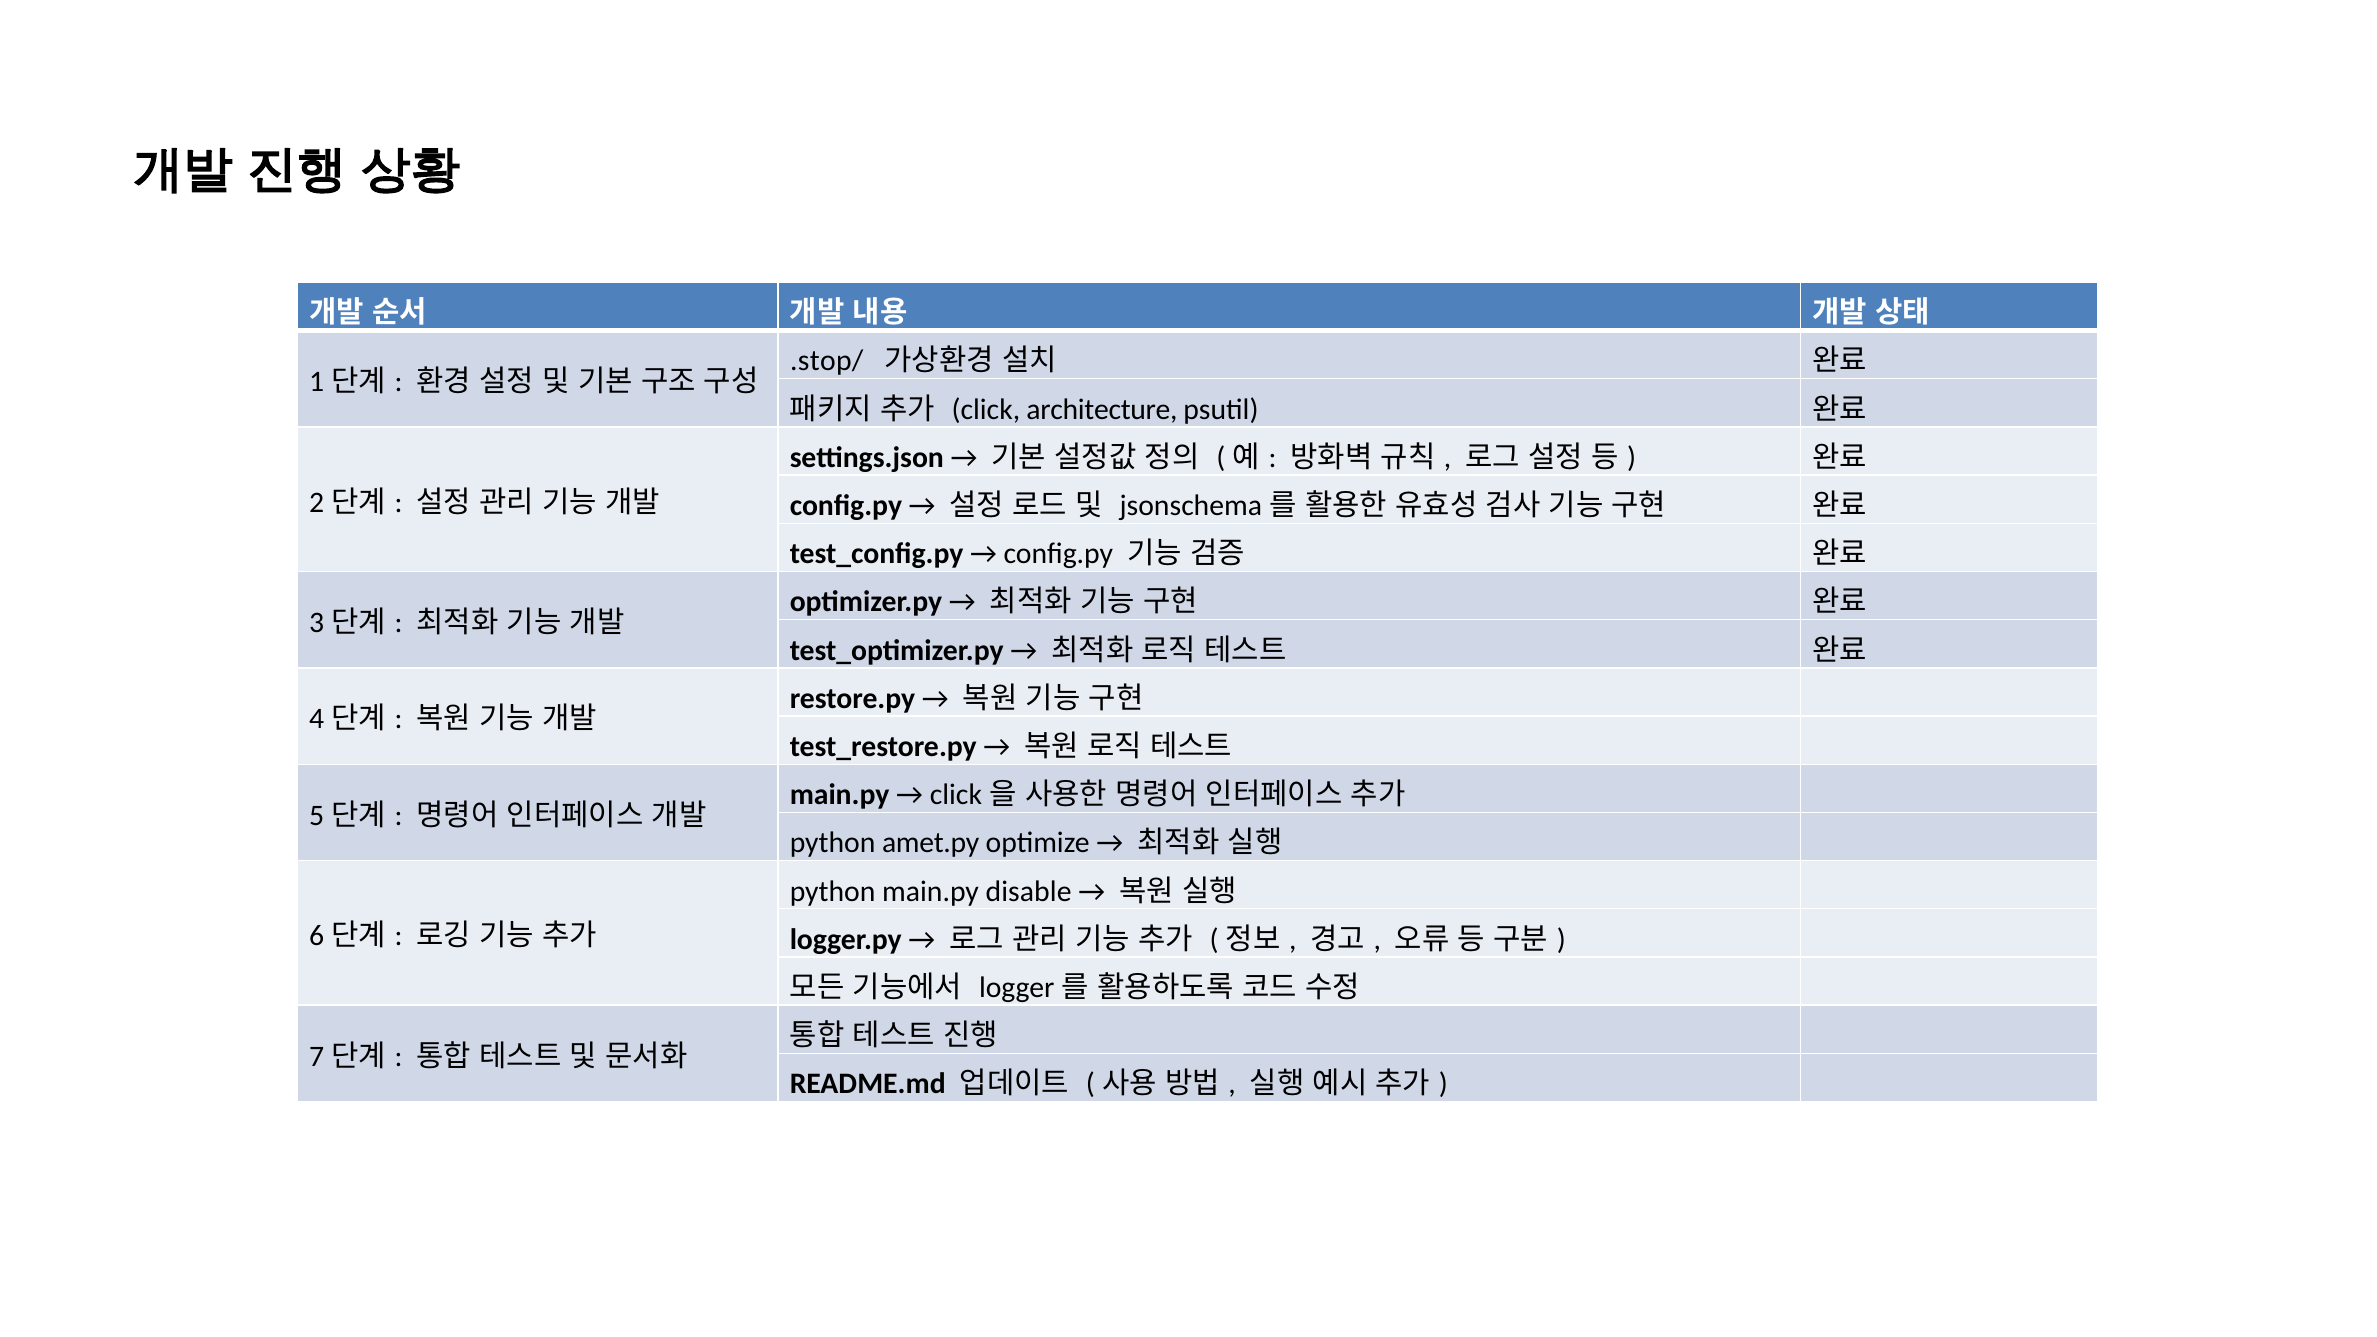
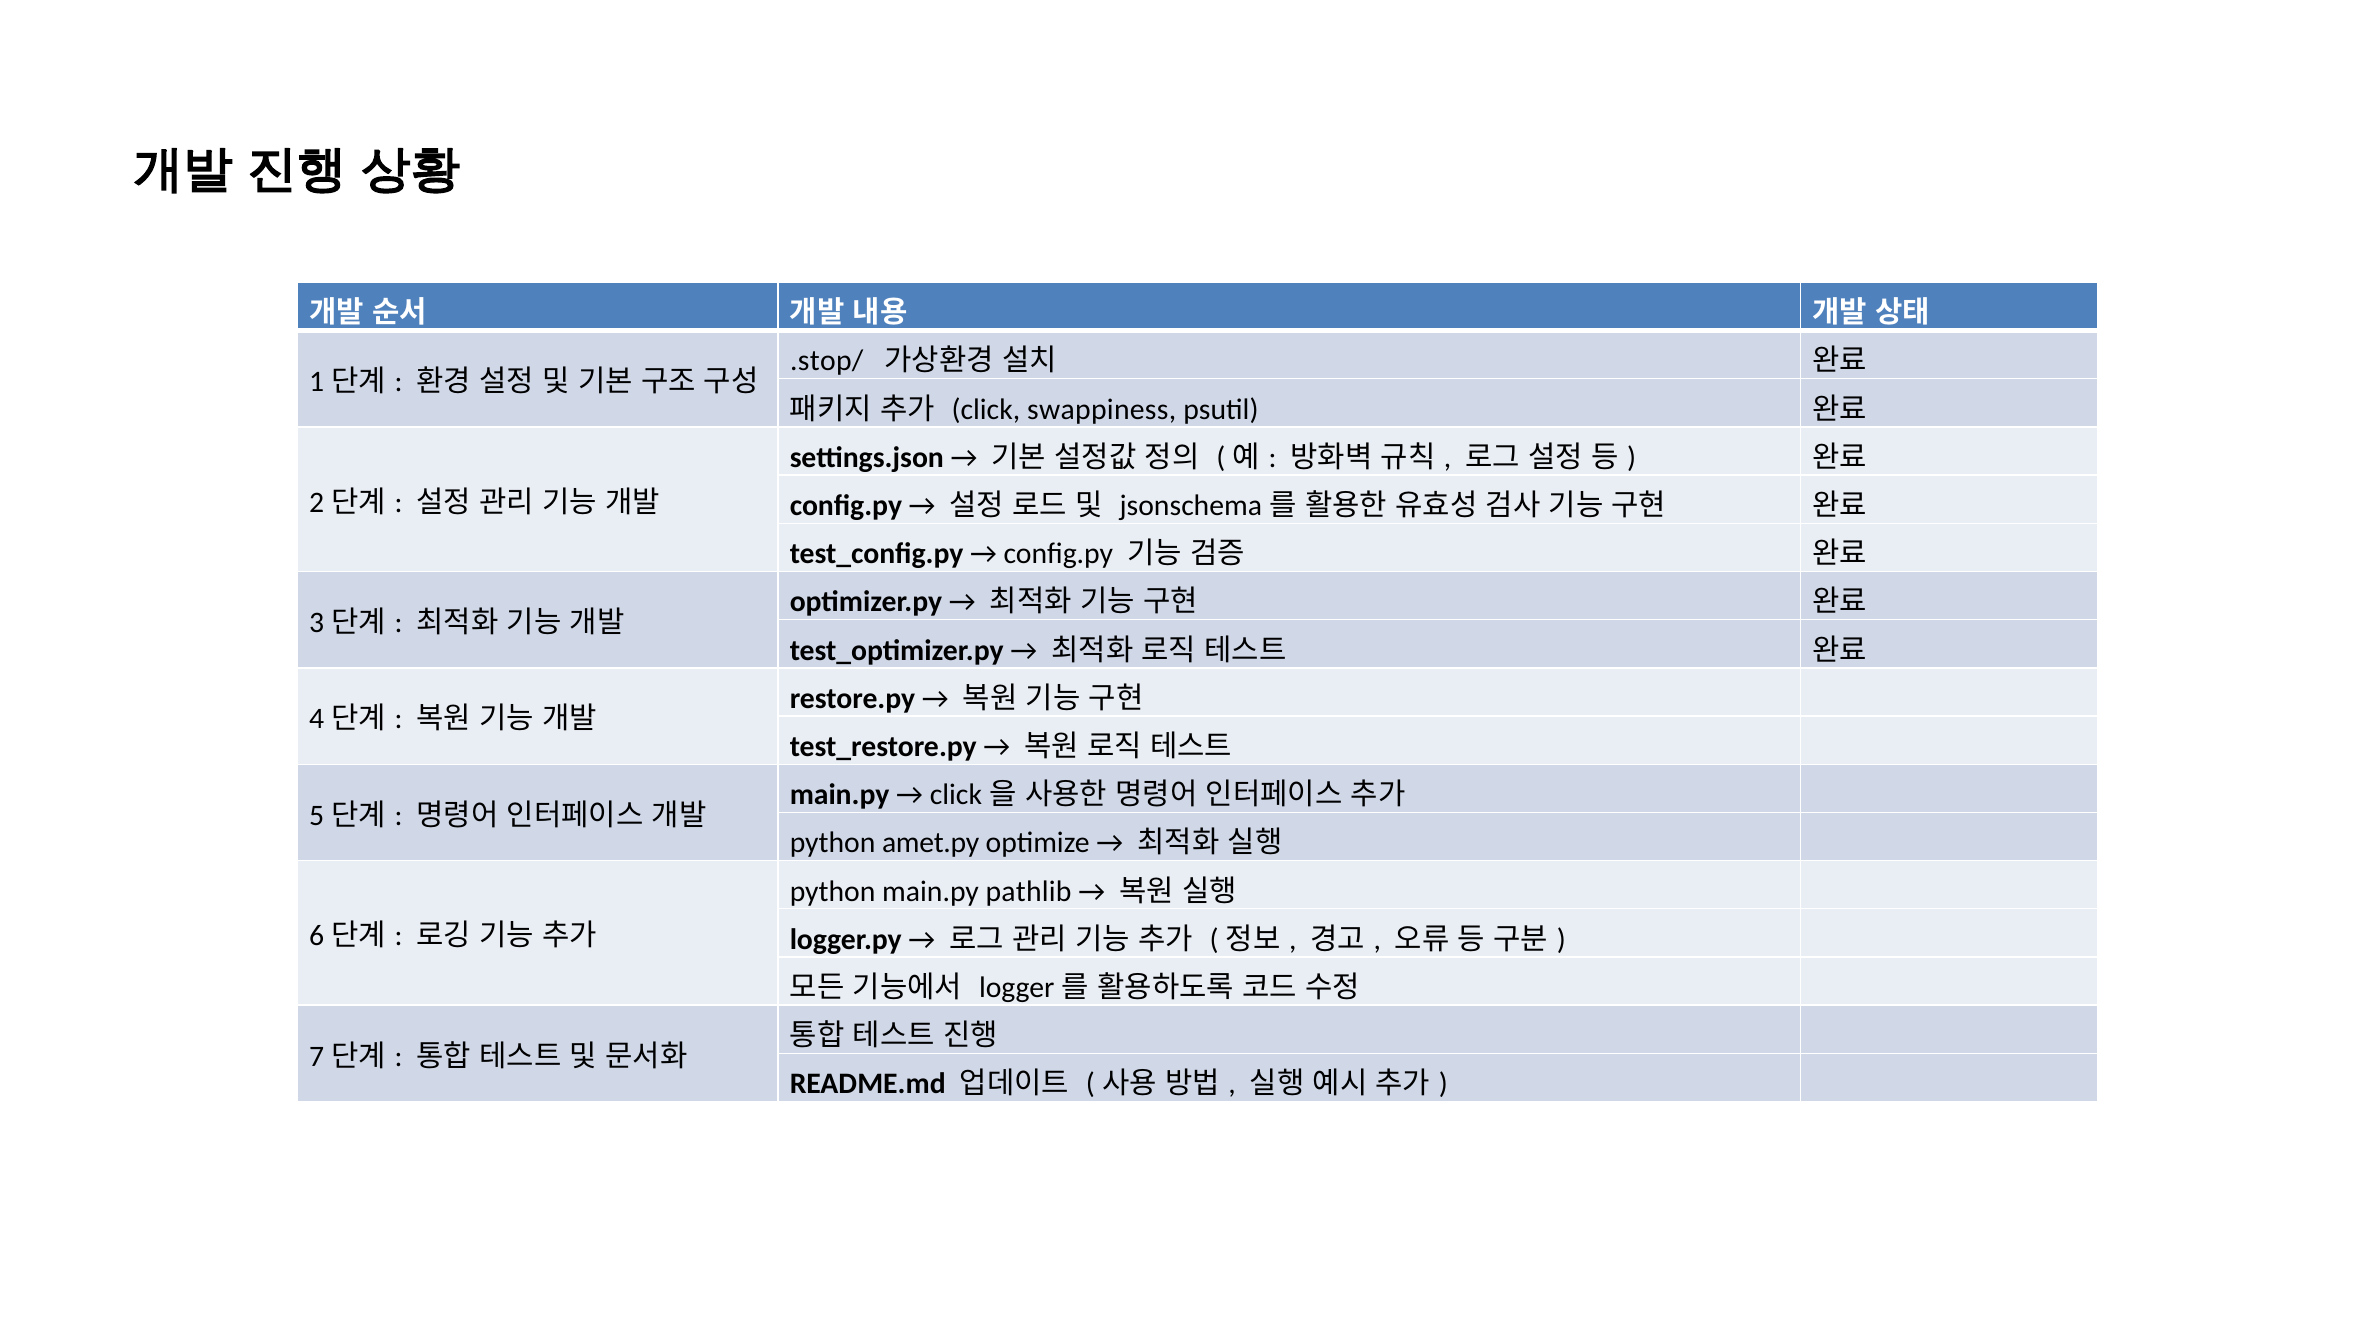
architecture: architecture -> swappiness (1102, 409)
disable: disable -> pathlib (1029, 891)
